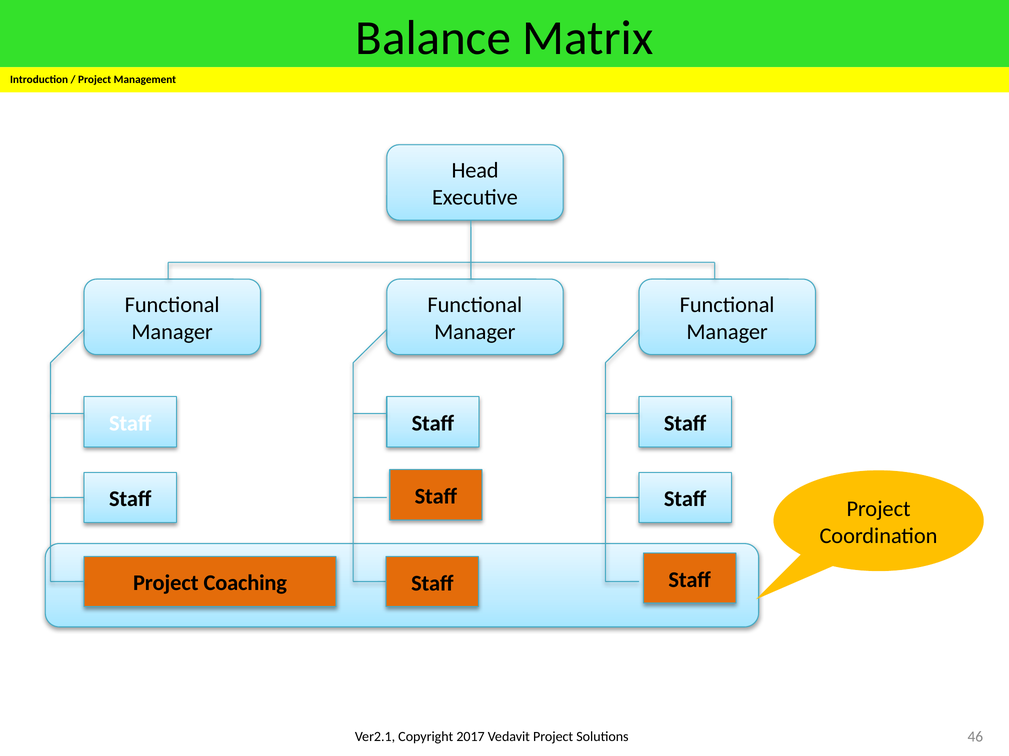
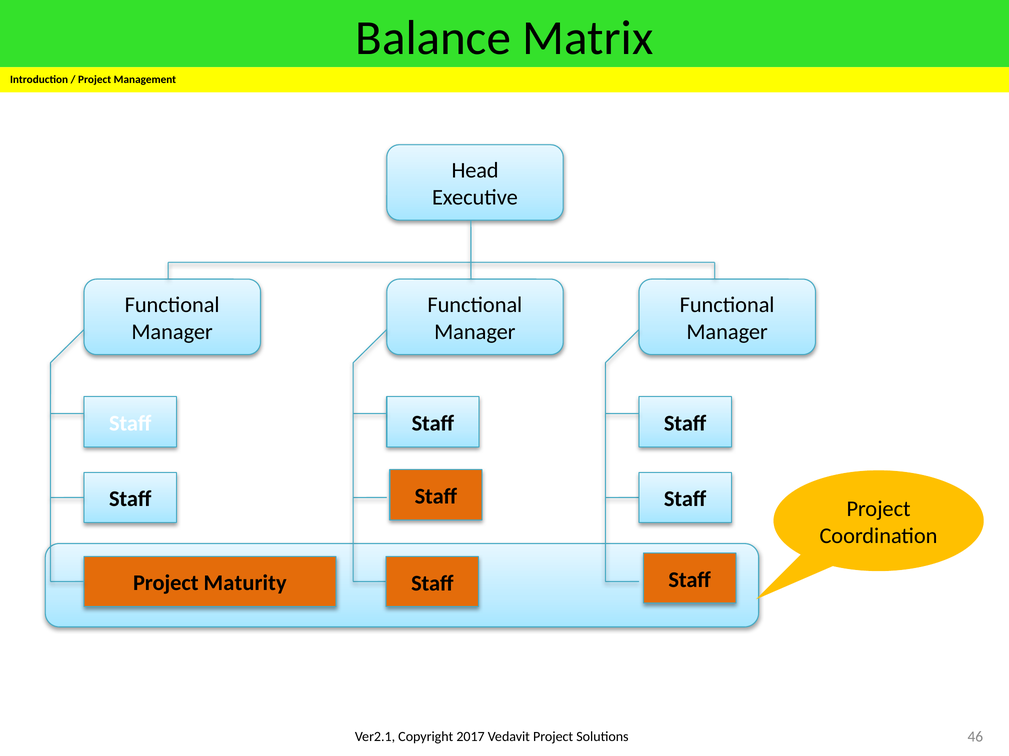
Coaching: Coaching -> Maturity (245, 584)
